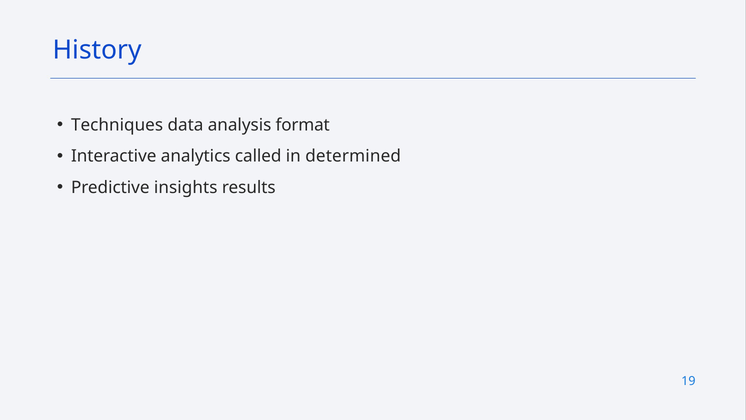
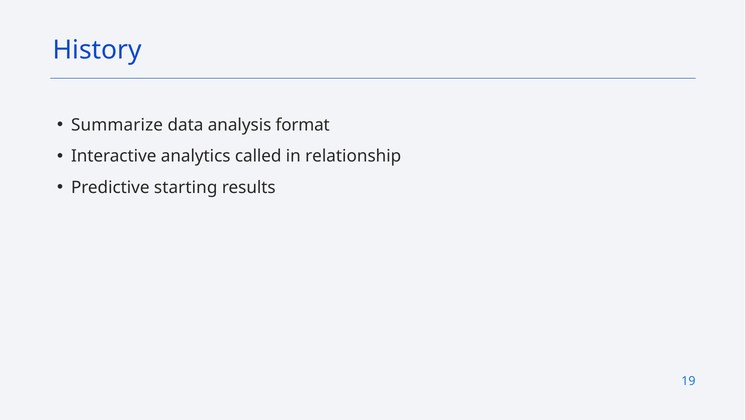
Techniques: Techniques -> Summarize (117, 125)
determined: determined -> relationship (353, 156)
insights: insights -> starting (186, 188)
